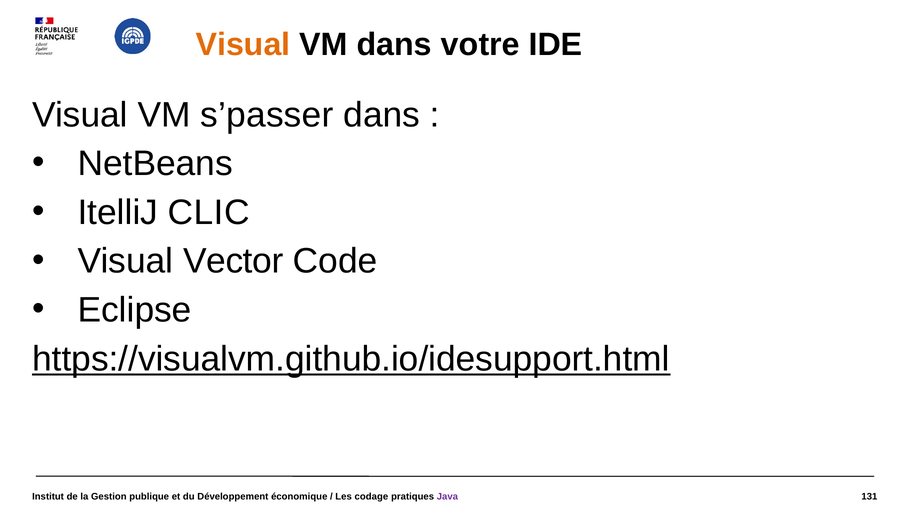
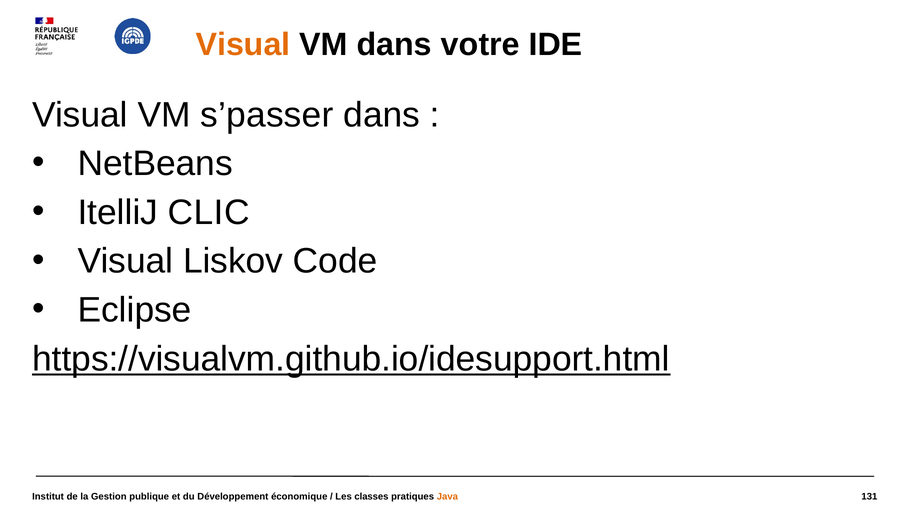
Vector: Vector -> Liskov (233, 261)
codage: codage -> classes (371, 496)
Java colour: purple -> orange (447, 496)
